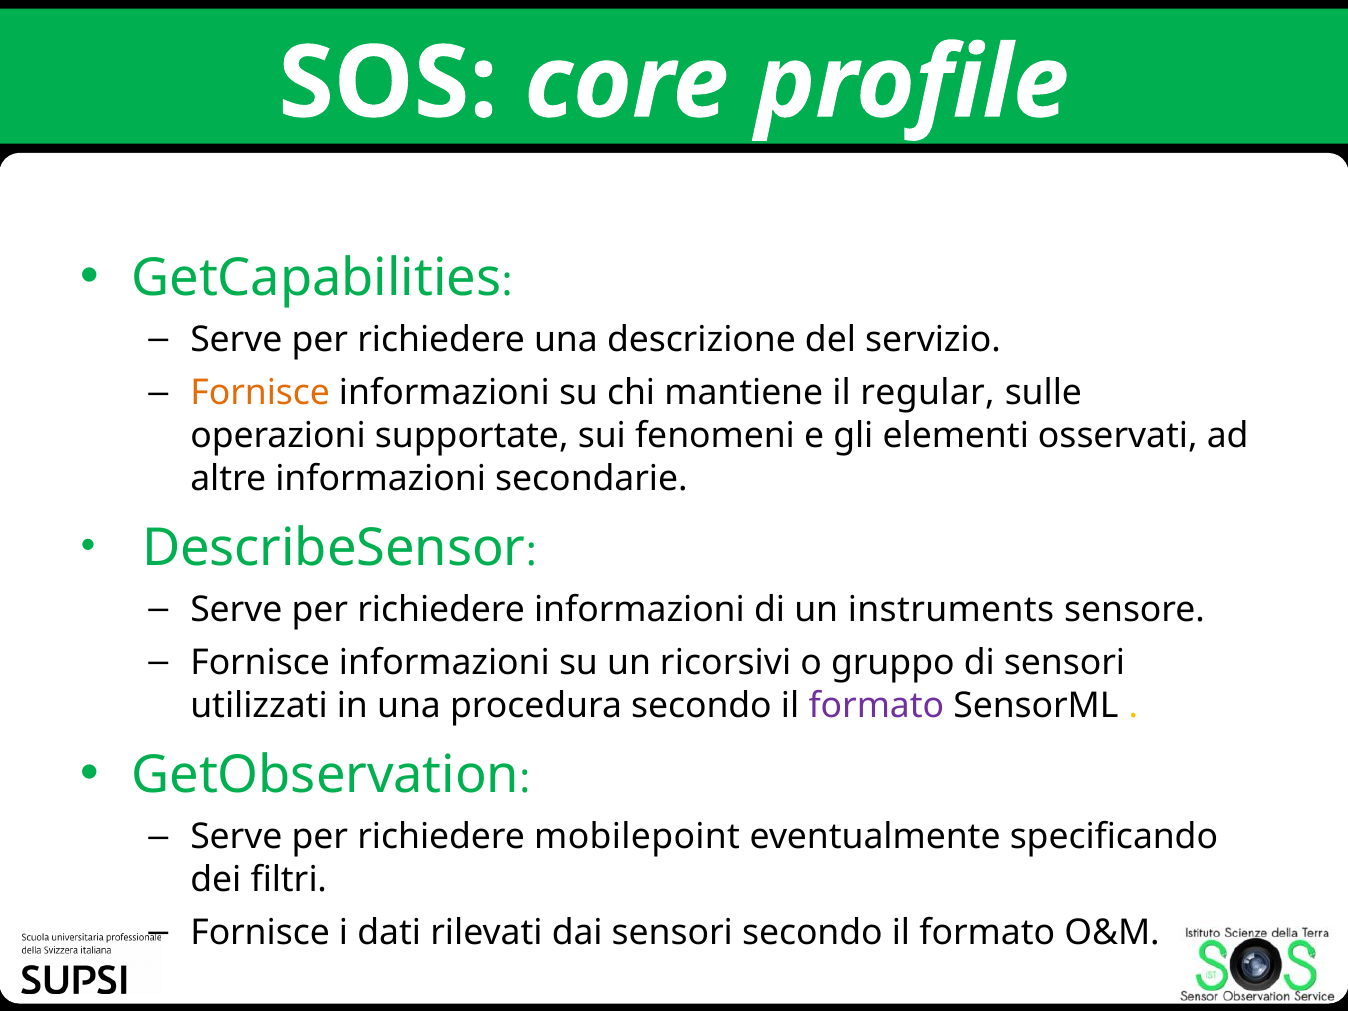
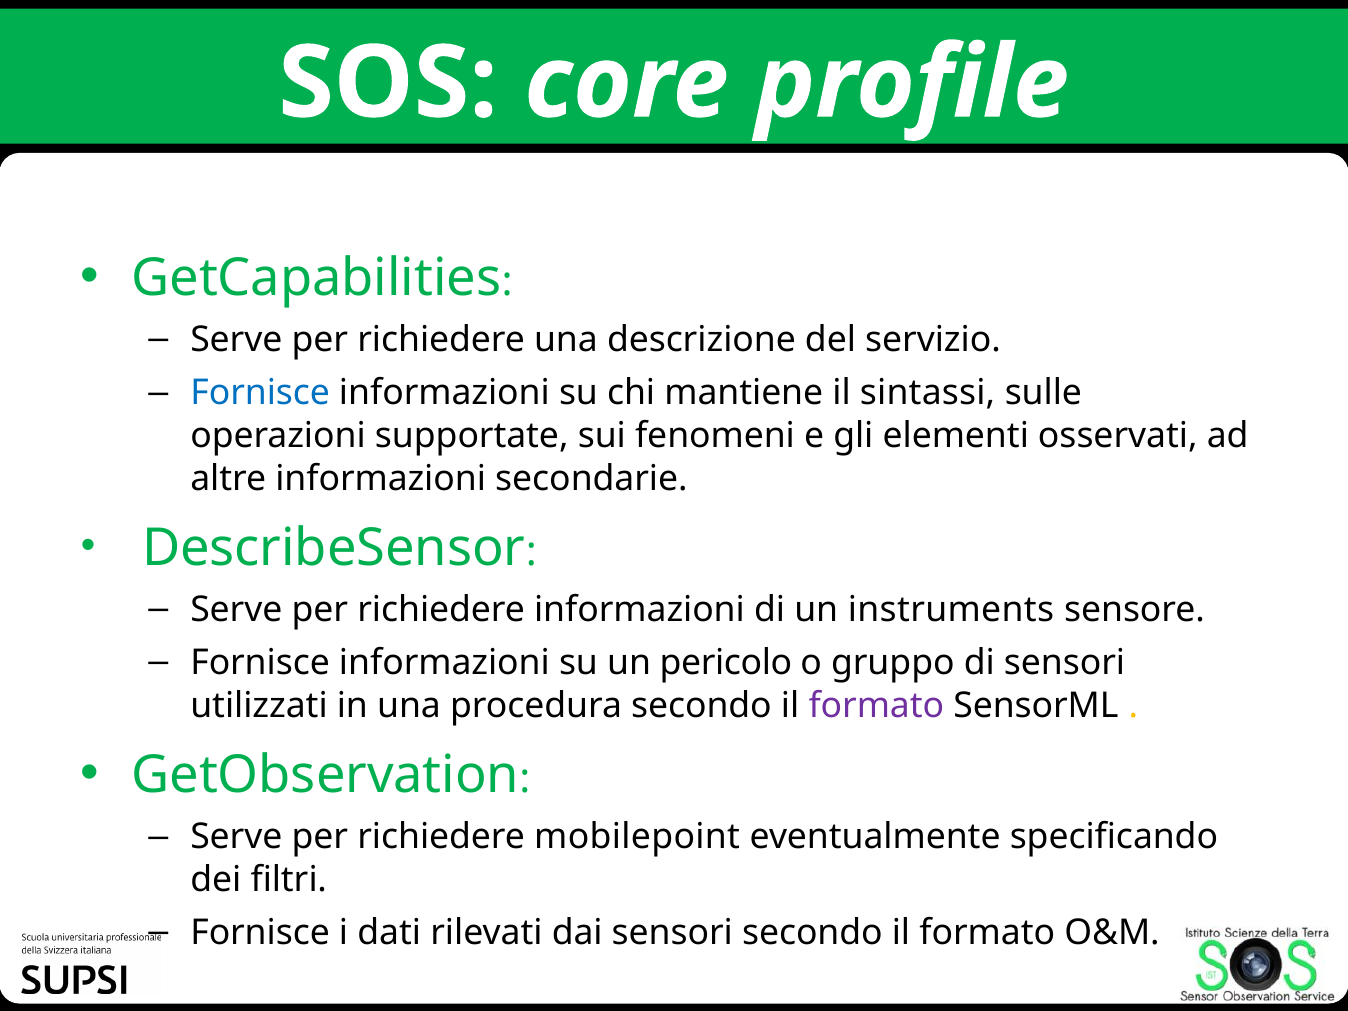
Fornisce colour: orange -> blue (260, 393)
regular: regular -> sintassi (928, 393)
ricorsivi: ricorsivi -> pericolo (726, 663)
